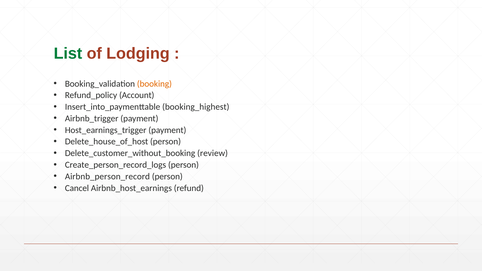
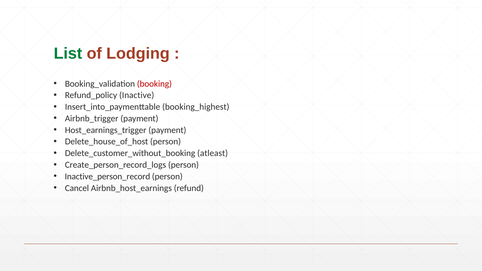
booking colour: orange -> red (154, 84)
Account: Account -> Inactive (137, 95)
review: review -> atleast (213, 153)
Airbnb_person_record: Airbnb_person_record -> Inactive_person_record (107, 177)
